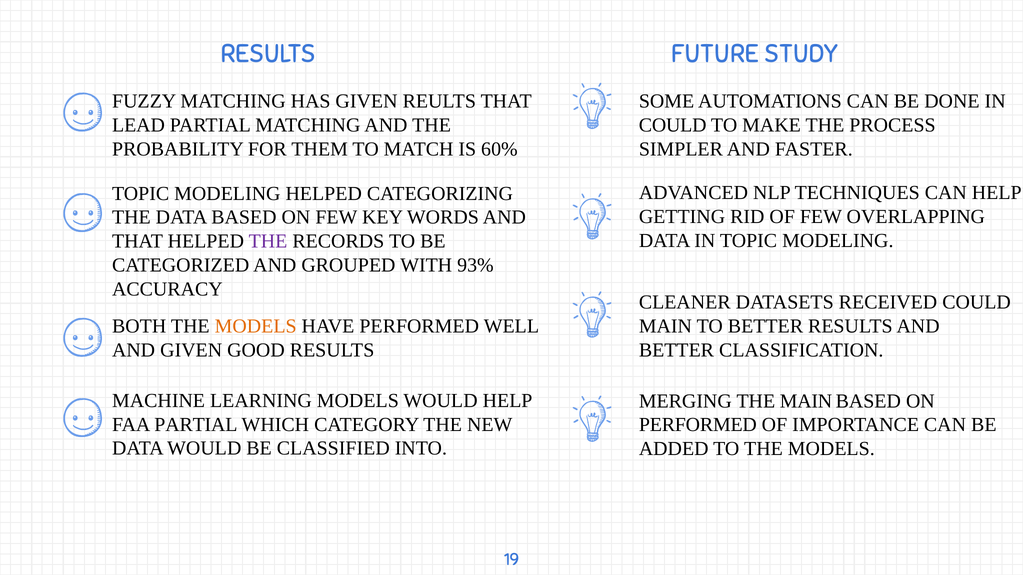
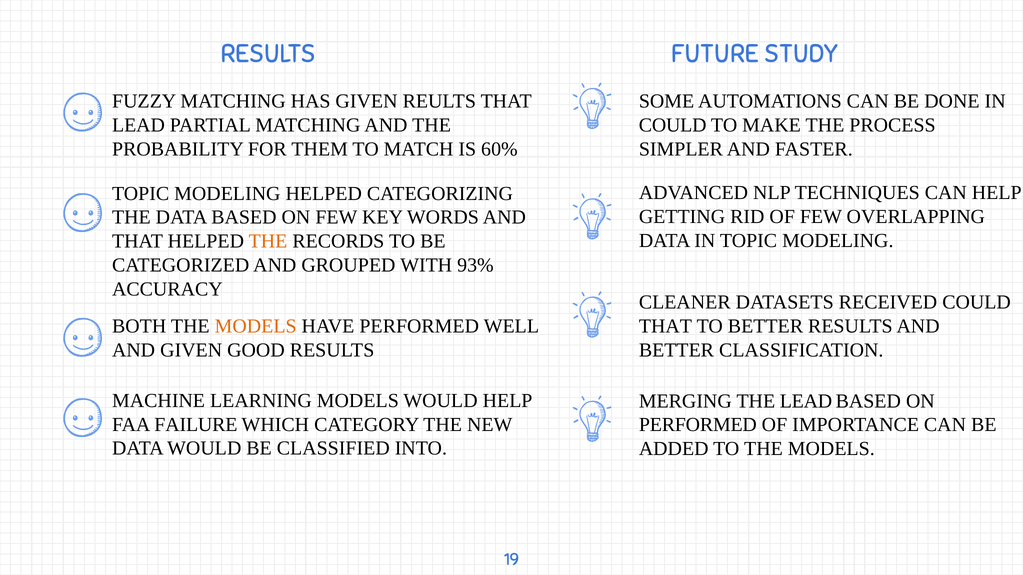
THE colour: purple -> orange (268, 241)
MAIN: MAIN -> THAT (665, 326)
THE MAIN: MAIN -> LEAD (806, 401)
FAA PARTIAL: PARTIAL -> FAILURE (196, 425)
